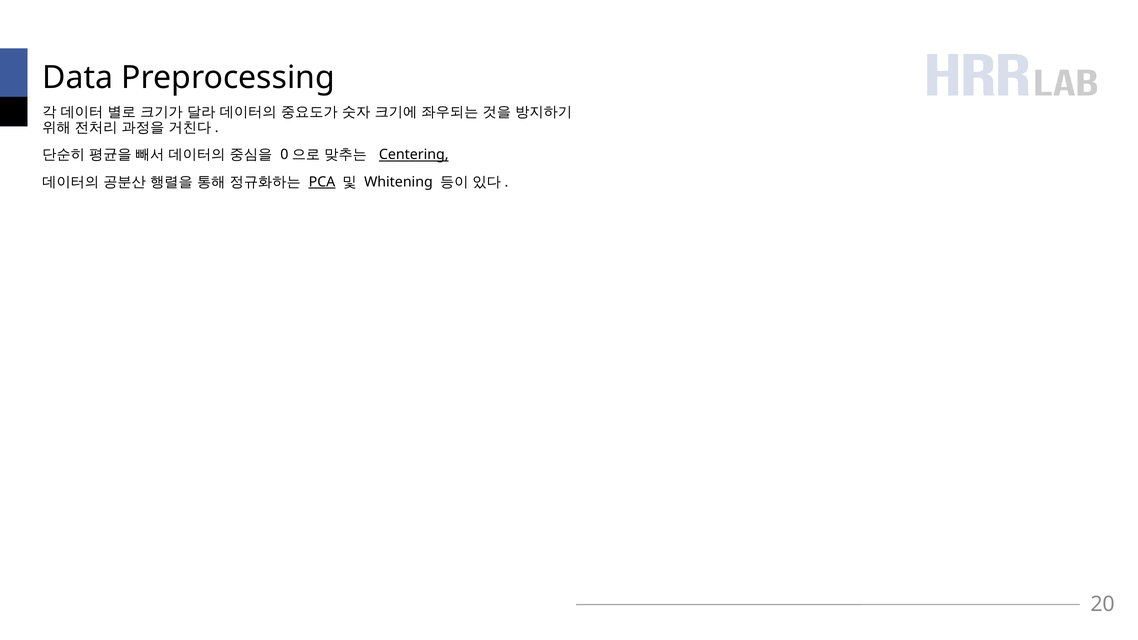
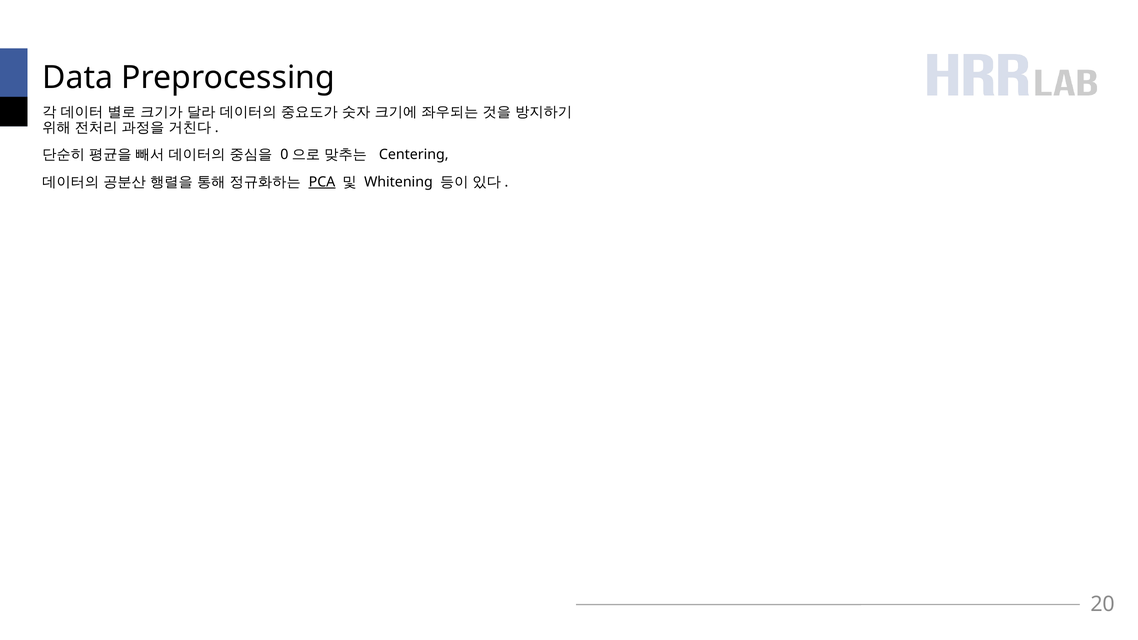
Centering underline: present -> none (414, 155)
